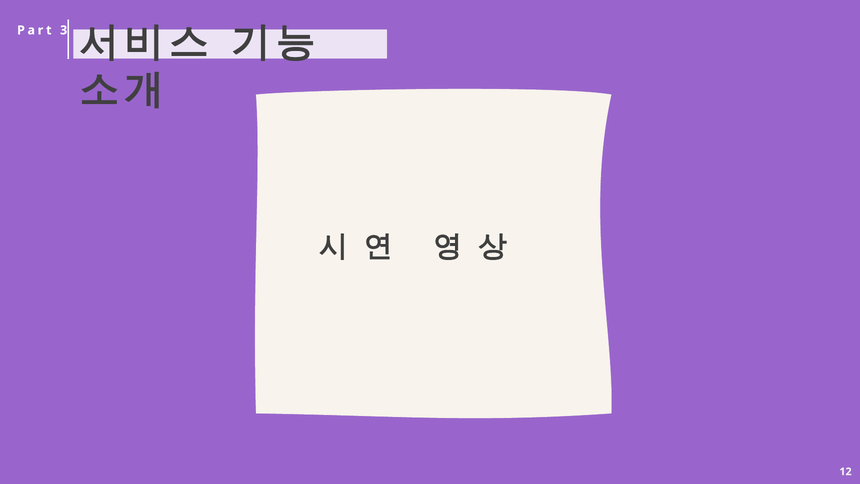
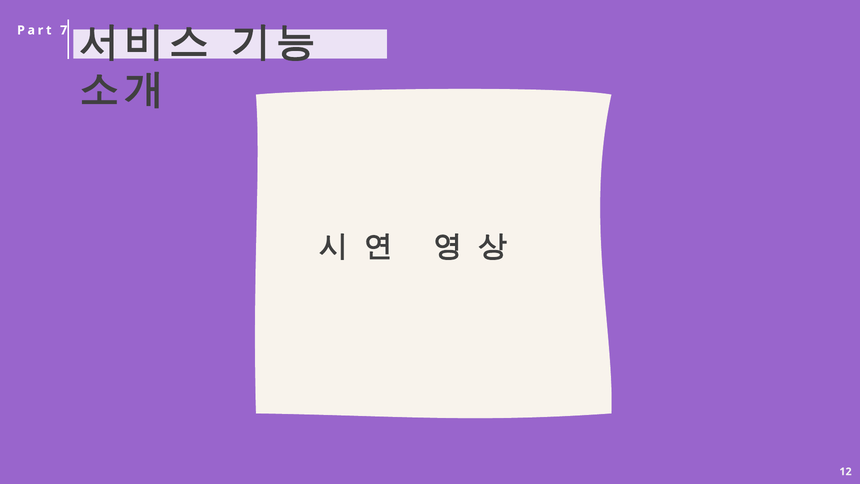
3: 3 -> 7 (64, 30)
